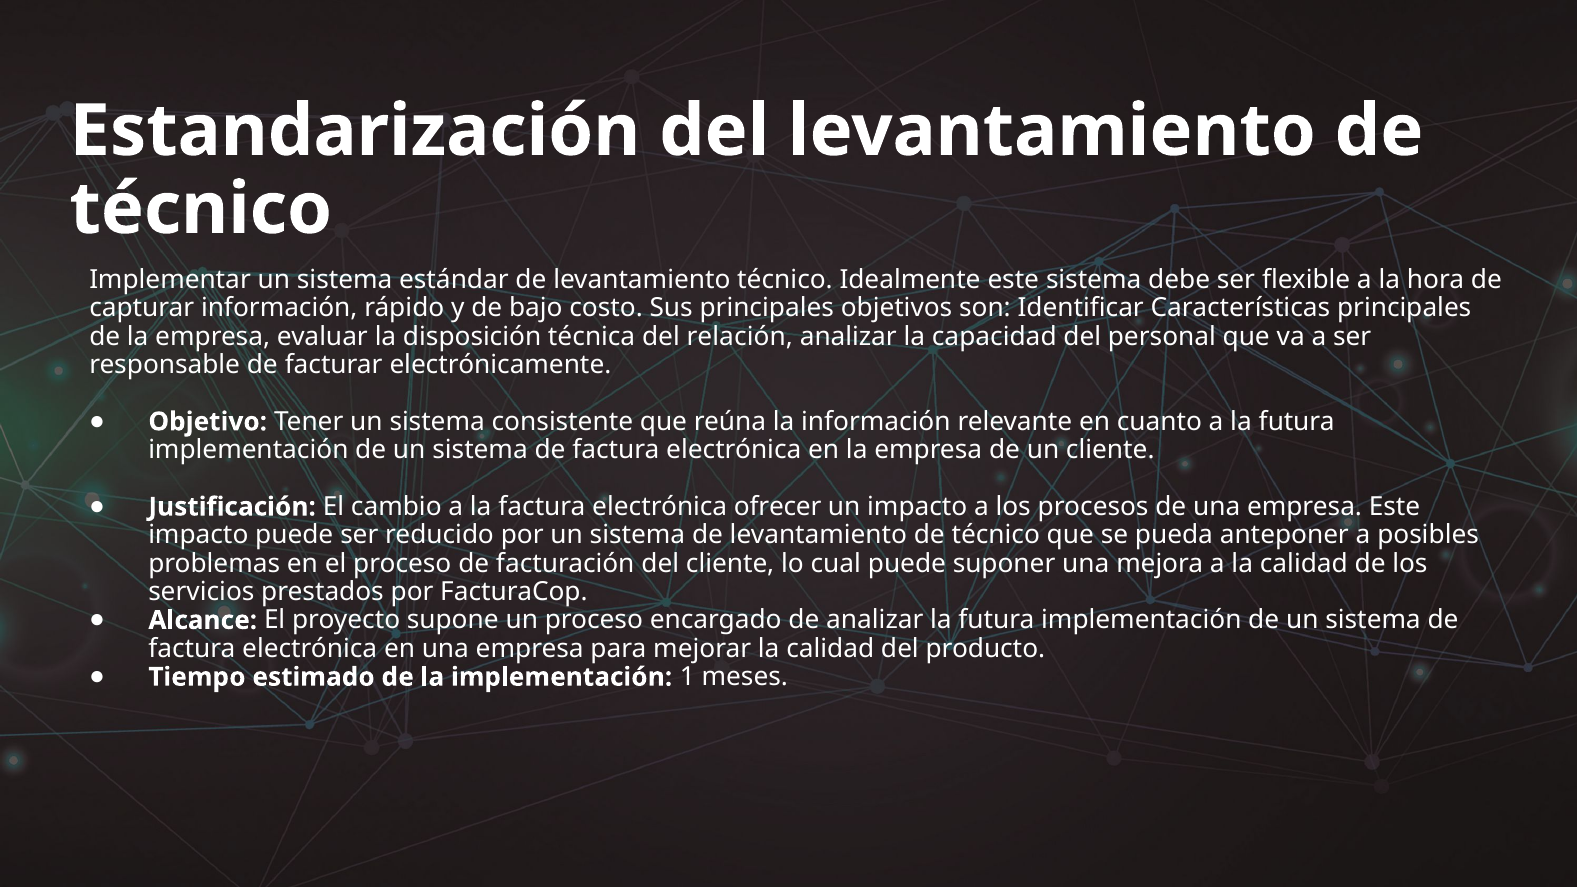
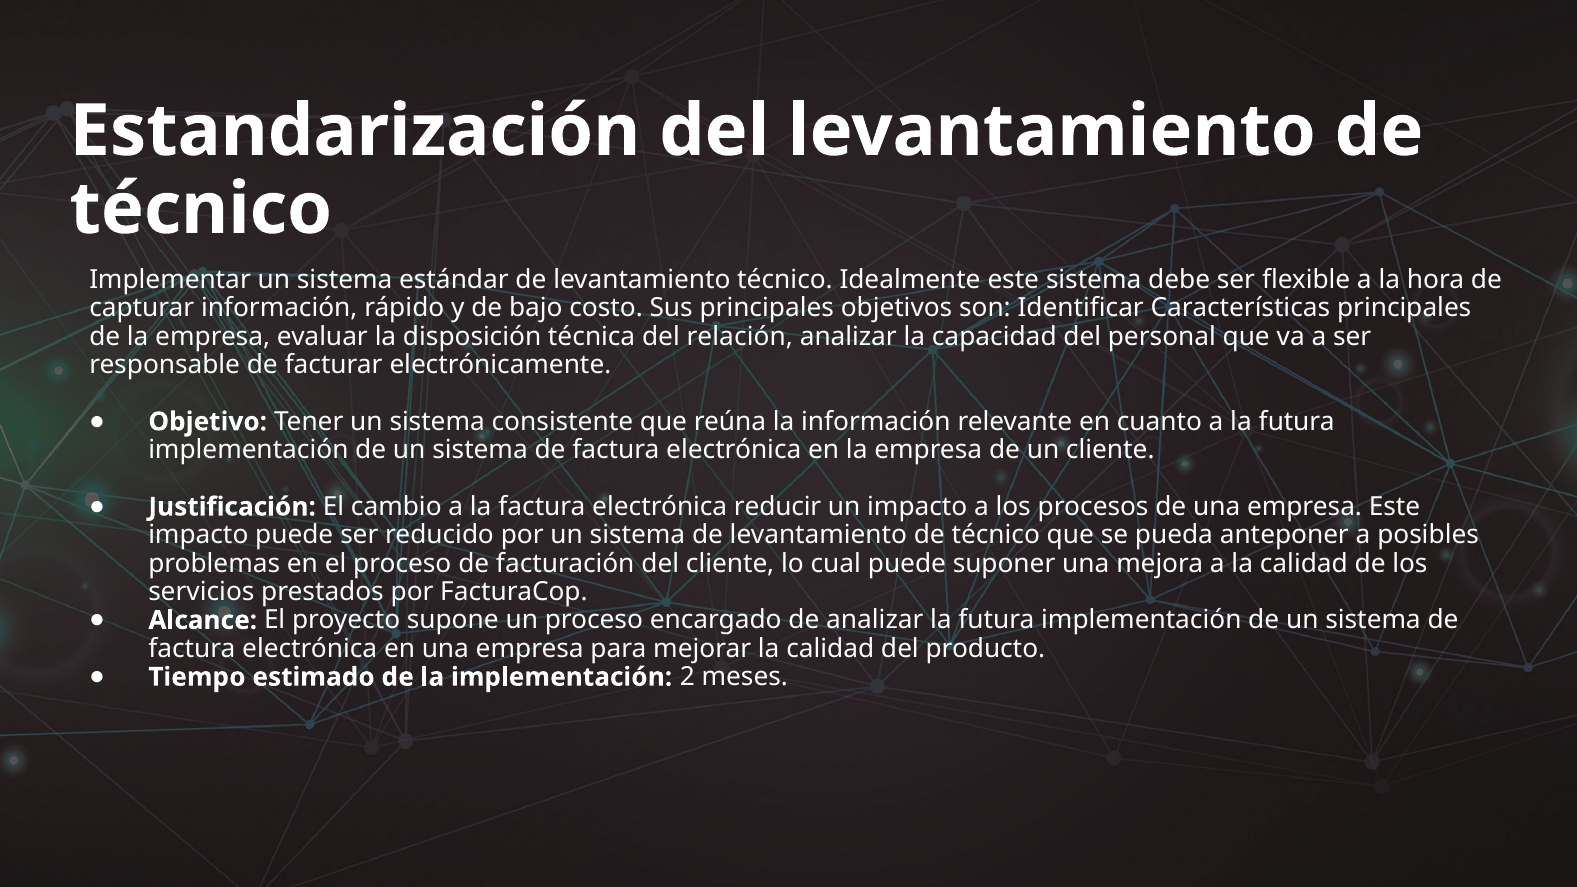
ofrecer: ofrecer -> reducir (778, 507)
1: 1 -> 2 (687, 677)
